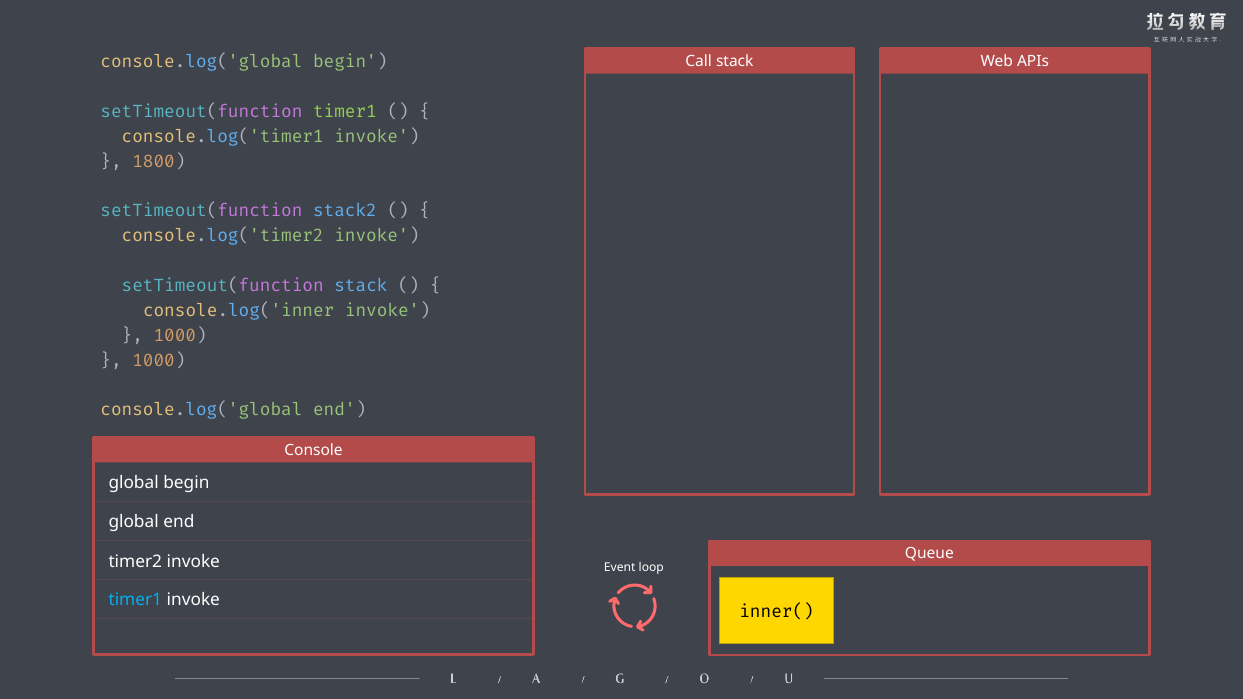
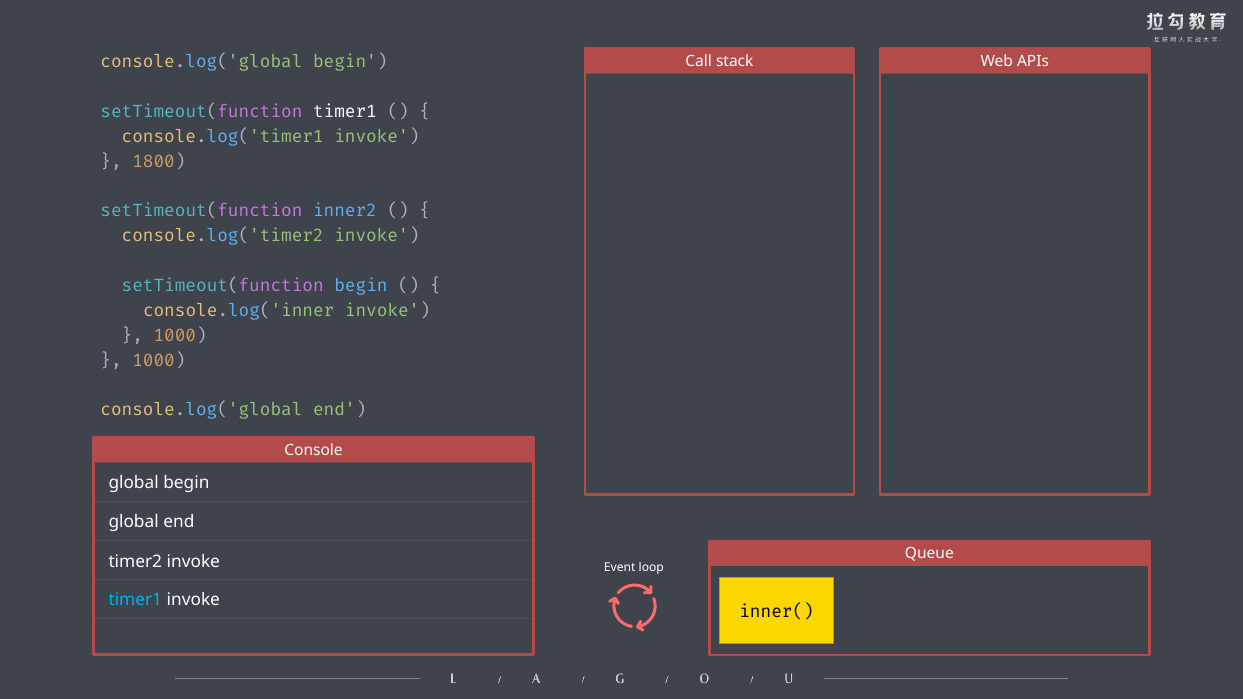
timer1 colour: light green -> white (345, 112)
stack2: stack2 -> inner2 (345, 211)
setTimeout(function stack: stack -> begin (361, 286)
